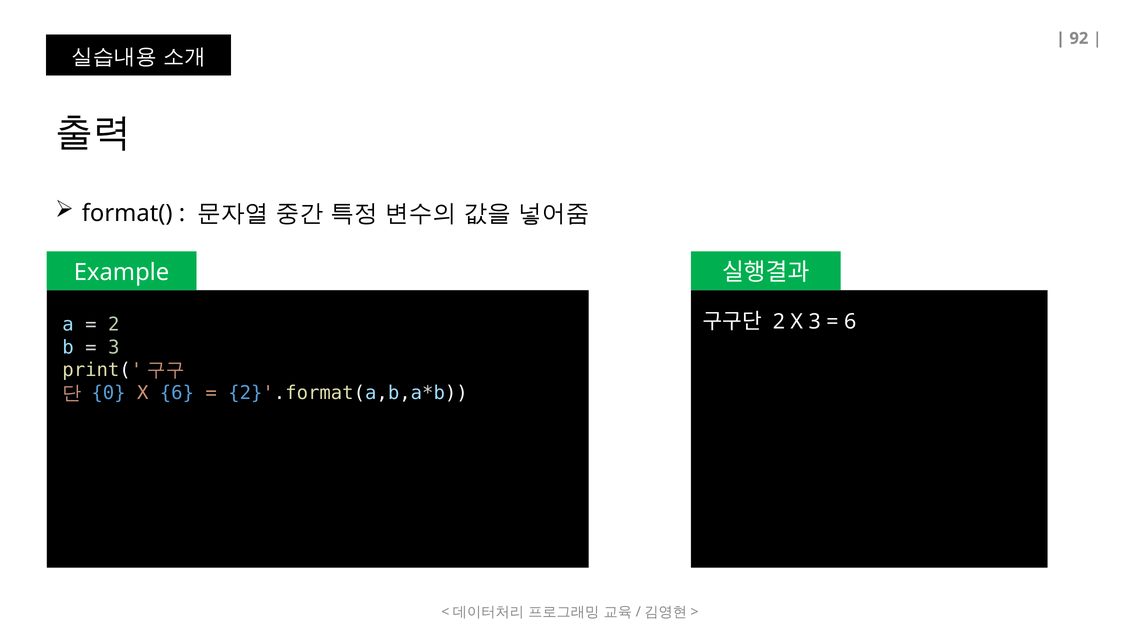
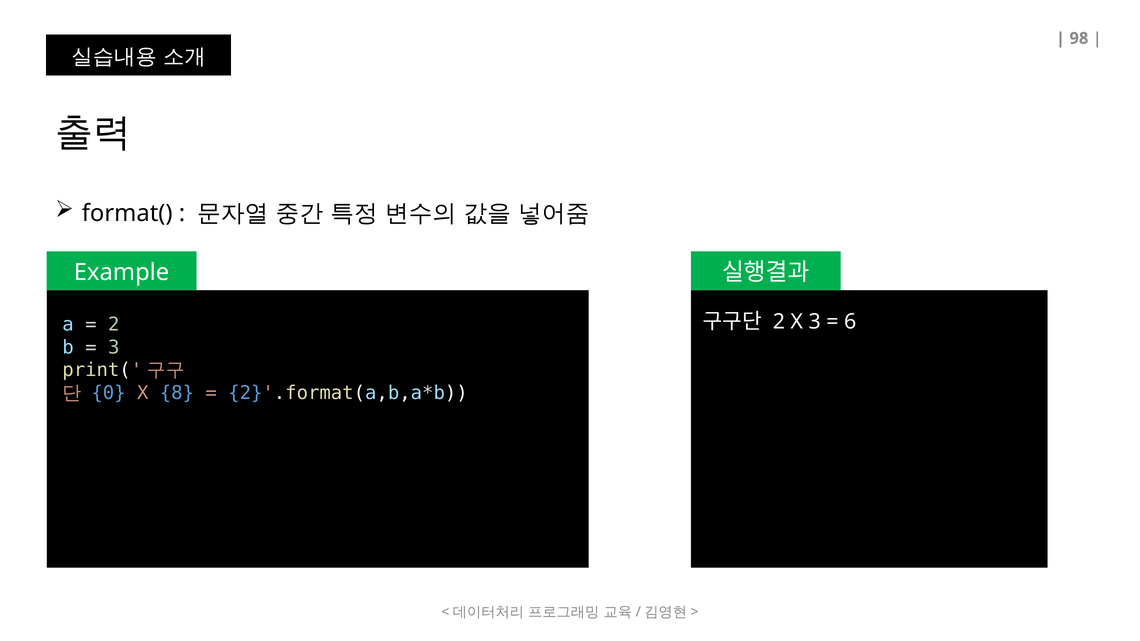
92: 92 -> 98 (1079, 38)
X 6: 6 -> 8 (177, 393)
